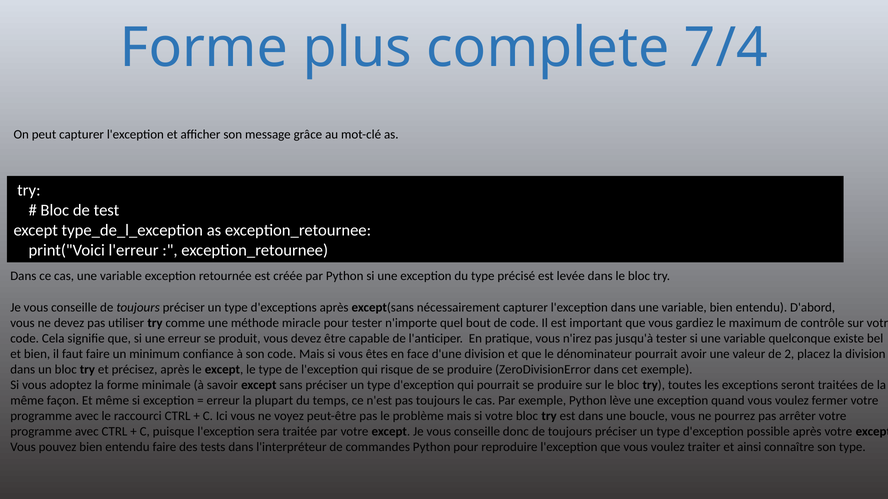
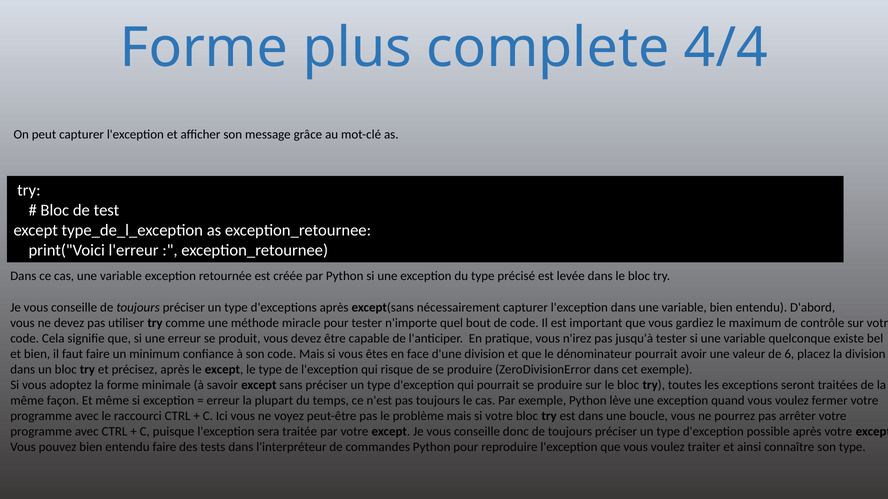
7/4: 7/4 -> 4/4 (726, 48)
2: 2 -> 6 (789, 354)
